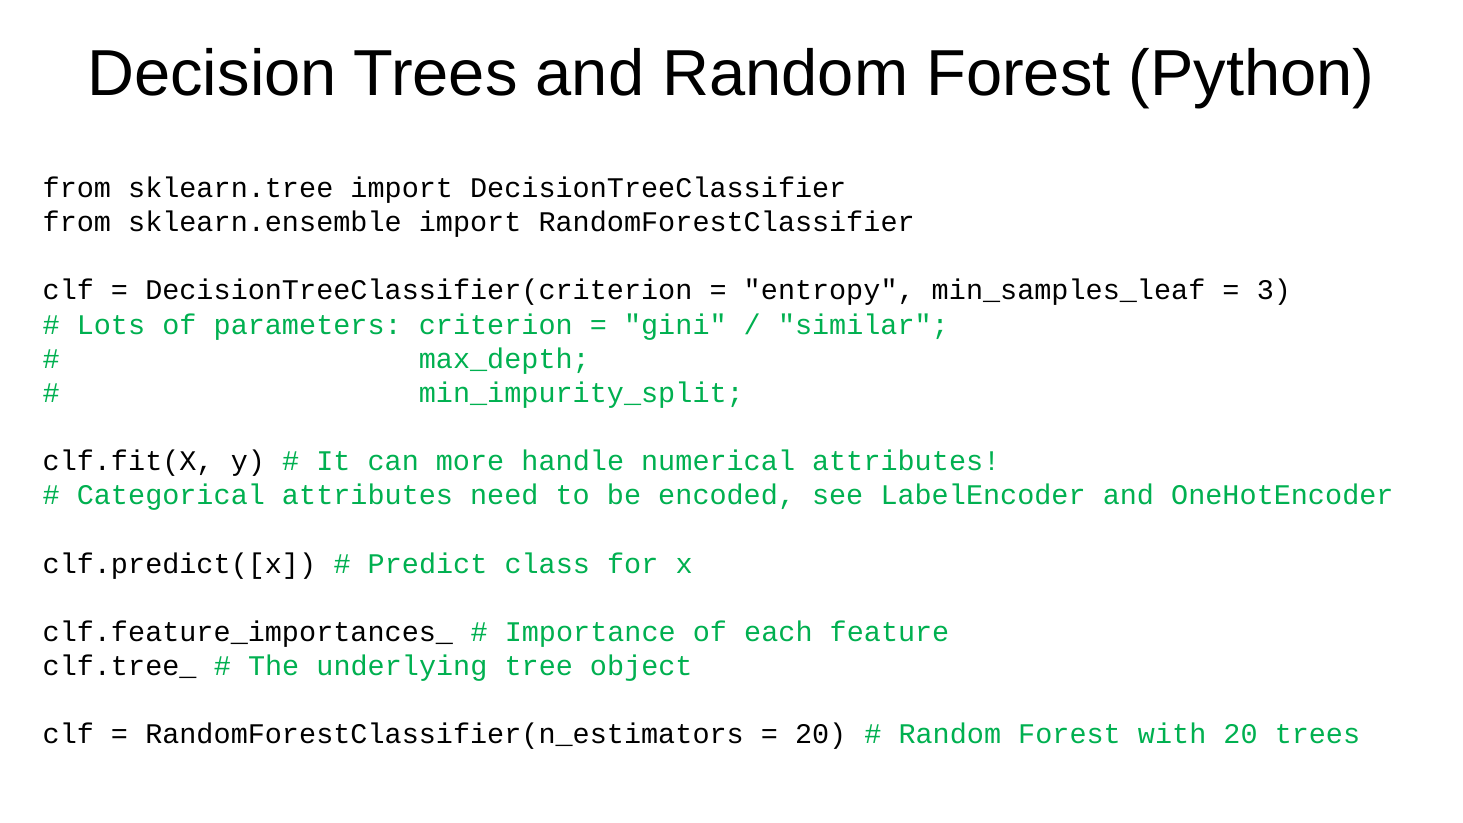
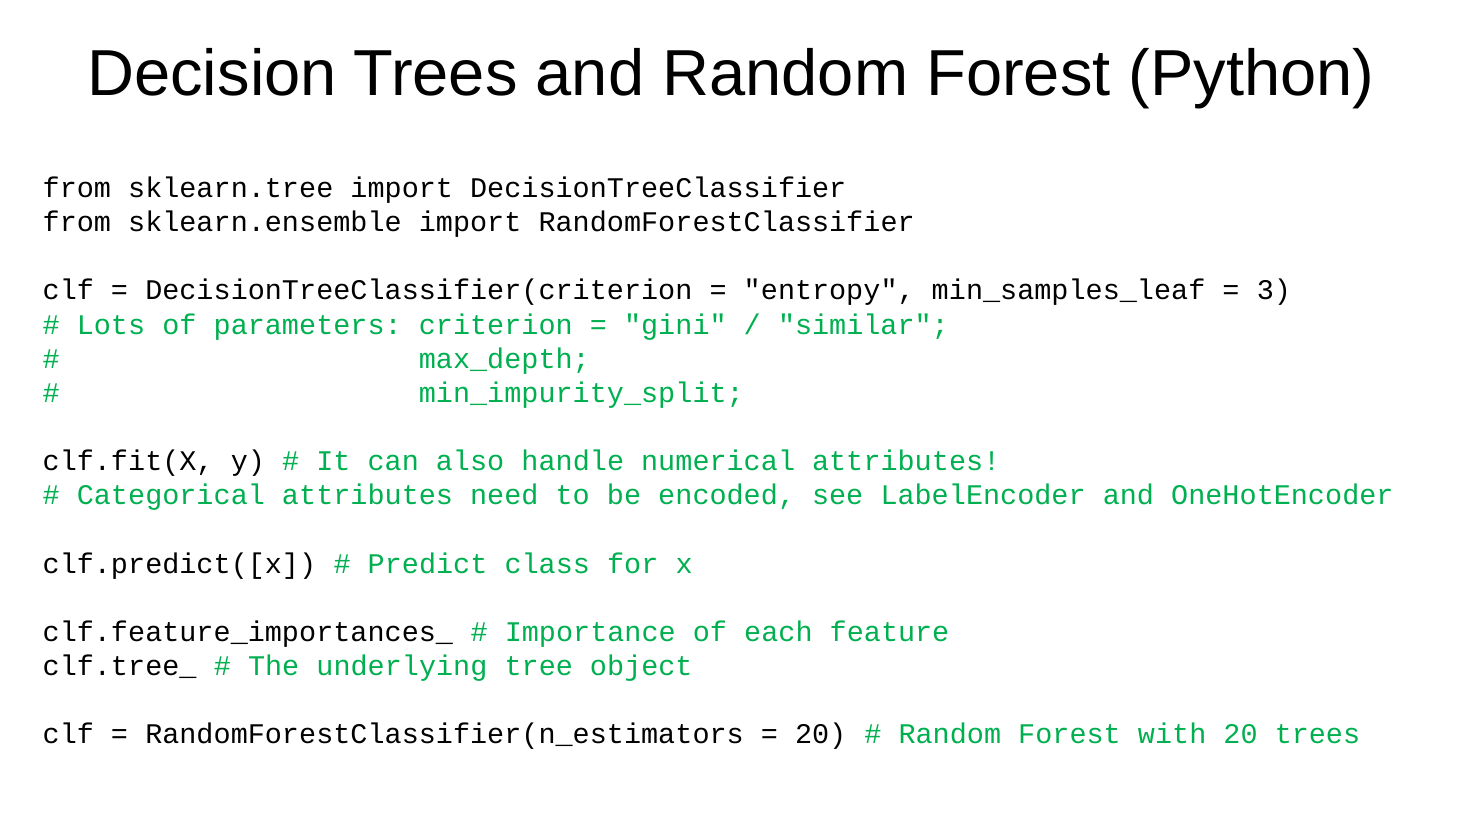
more: more -> also (470, 461)
